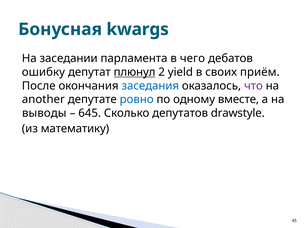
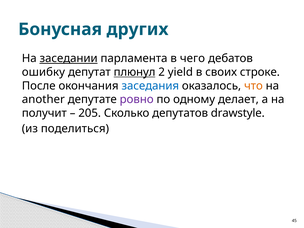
kwargs: kwargs -> других (138, 29)
заседании underline: none -> present (69, 58)
приём: приём -> строке (260, 72)
что colour: purple -> orange (253, 86)
ровно colour: blue -> purple (137, 99)
вместе: вместе -> делает (238, 99)
выводы: выводы -> получит (44, 113)
645: 645 -> 205 (90, 113)
математику: математику -> поделиться (75, 129)
